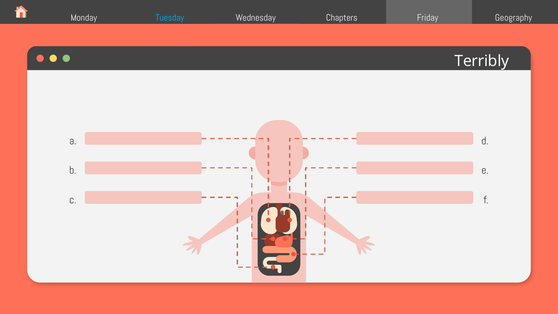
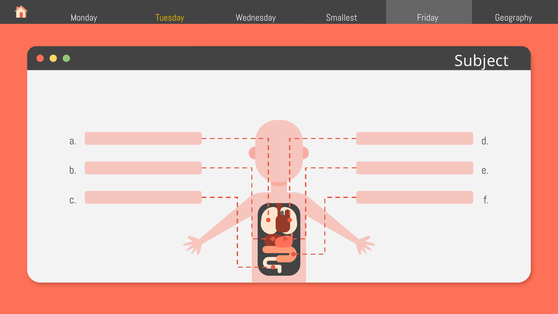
Tuesday colour: light blue -> yellow (170, 18)
Chapters: Chapters -> Smallest (342, 18)
Terribly: Terribly -> Subject (482, 61)
